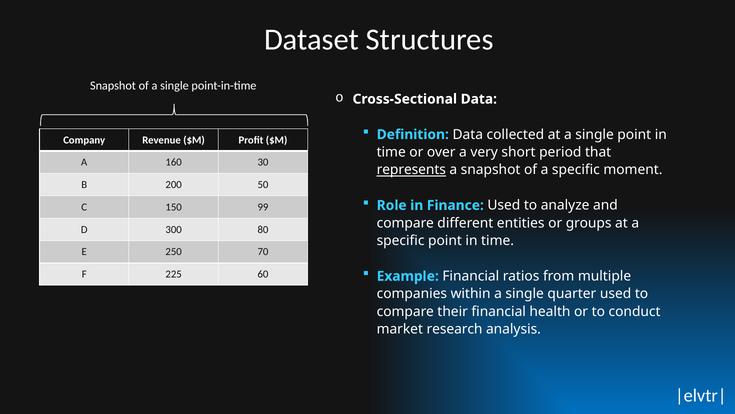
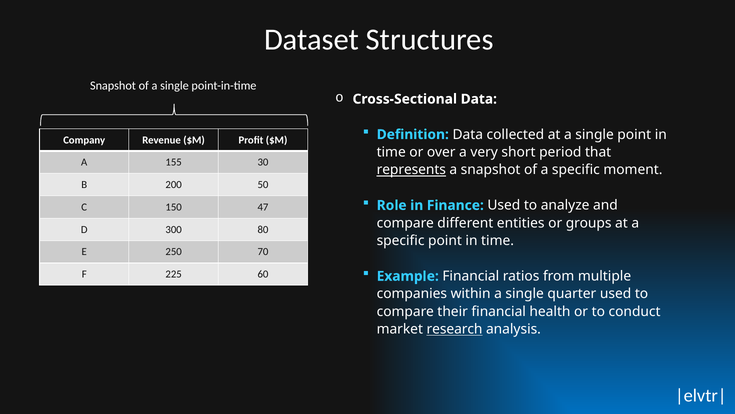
160: 160 -> 155 (174, 162)
99: 99 -> 47 (263, 207)
research underline: none -> present (455, 329)
